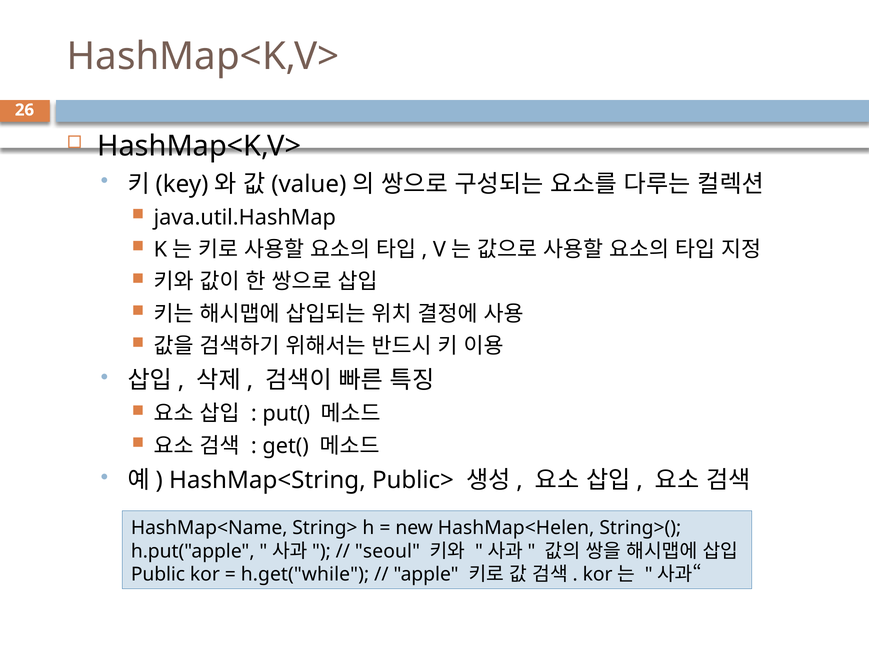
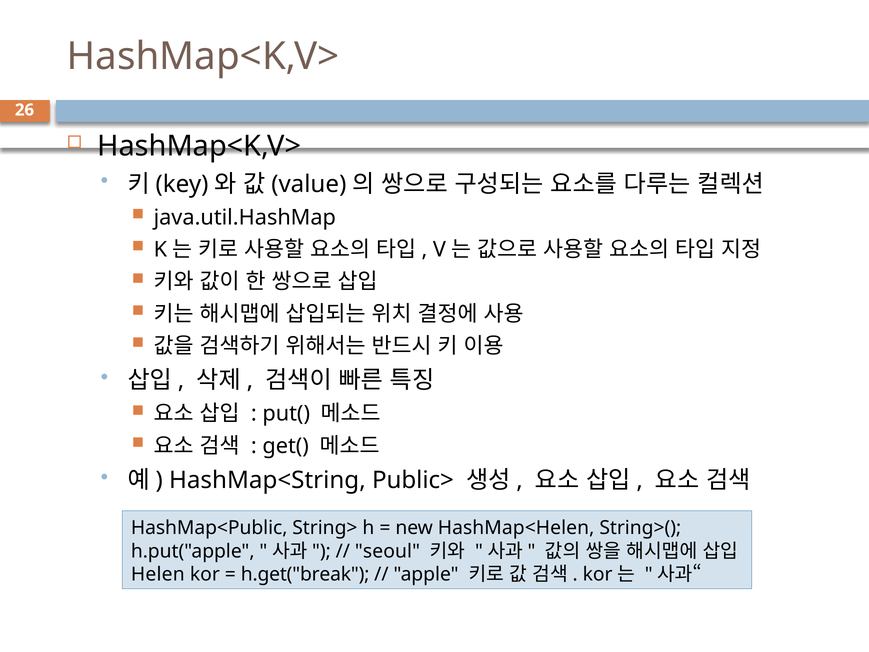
HashMap<Name: HashMap<Name -> HashMap<Public (209, 528)
Public: Public -> Helen (158, 574)
h.get("while: h.get("while -> h.get("break (305, 574)
